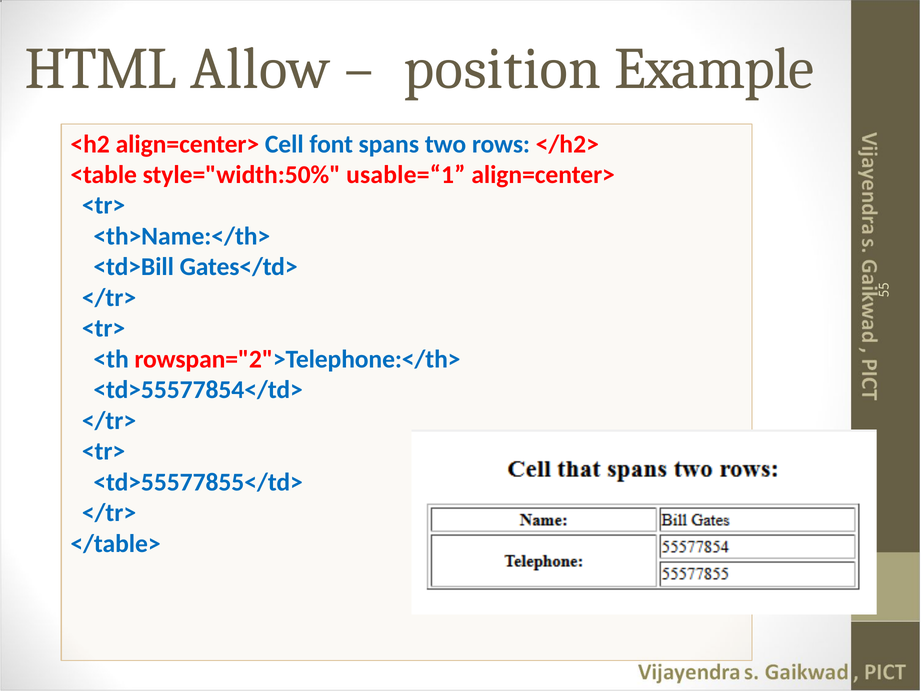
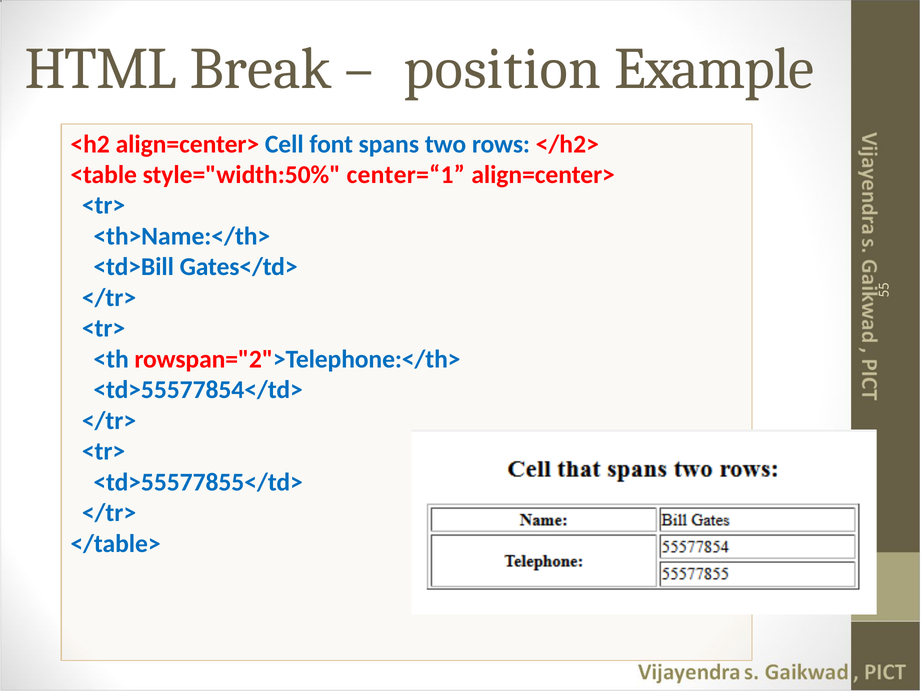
Allow: Allow -> Break (261, 69)
usable=“1: usable=“1 -> center=“1 (406, 175)
